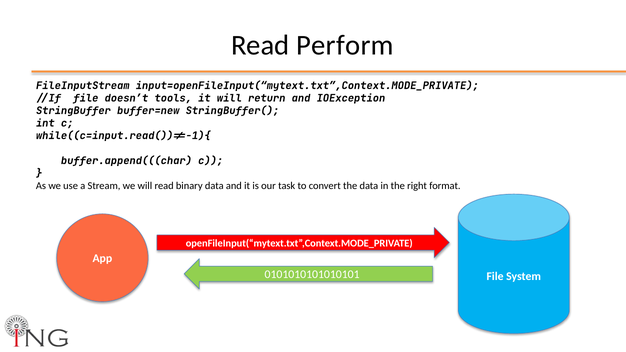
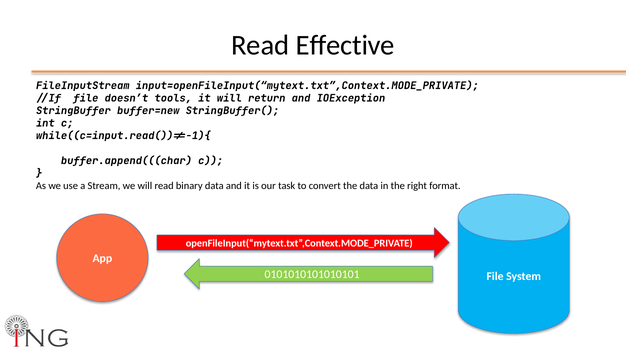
Perform: Perform -> Effective (345, 45)
